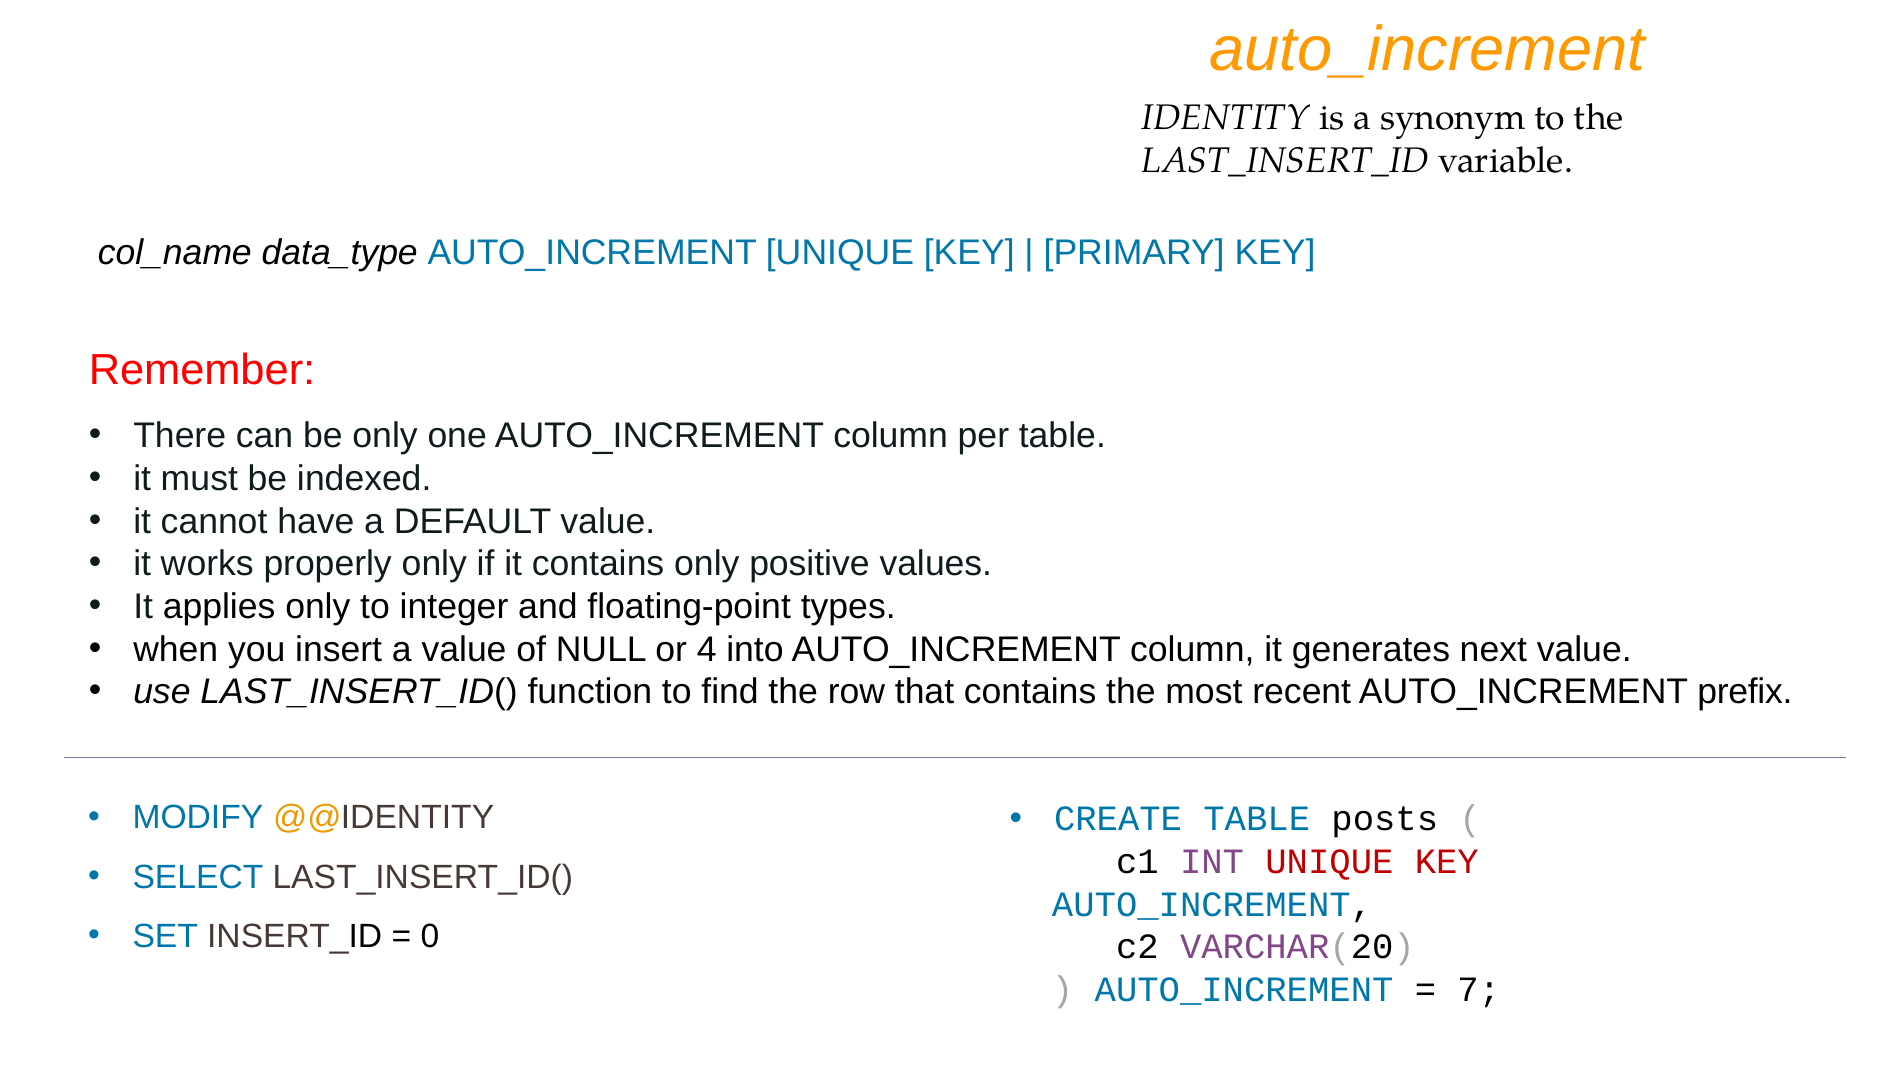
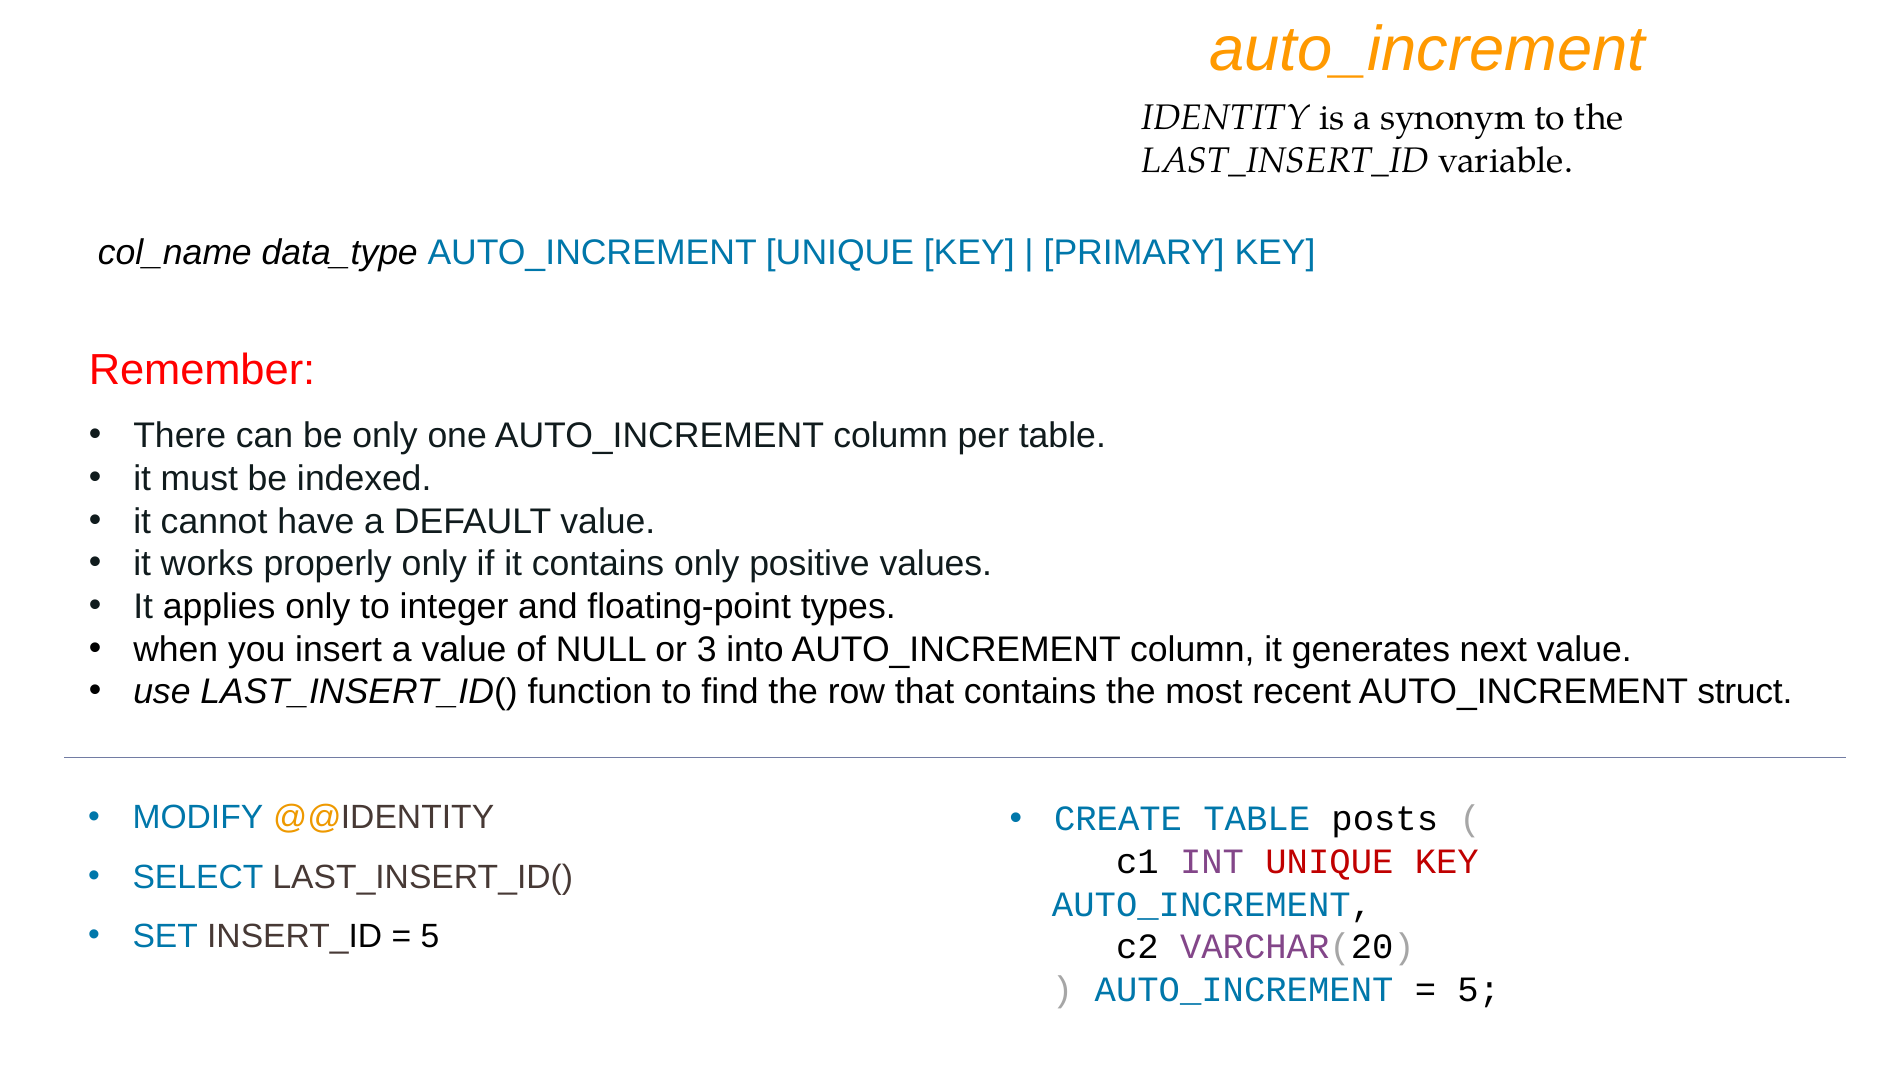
4: 4 -> 3 (707, 649)
prefix: prefix -> struct (1745, 692)
0: 0 -> 5 (430, 936)
7: 7 -> 5 (1479, 990)
